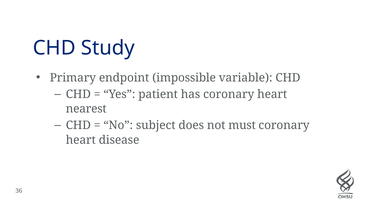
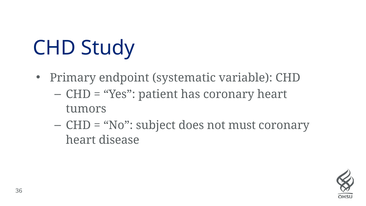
impossible: impossible -> systematic (184, 78)
nearest: nearest -> tumors (86, 109)
